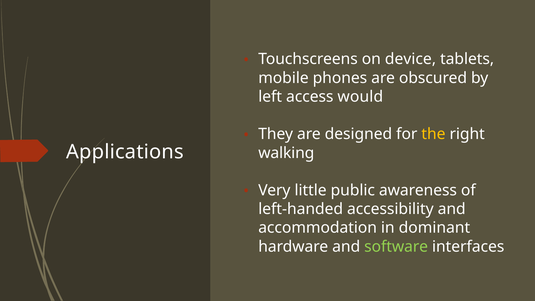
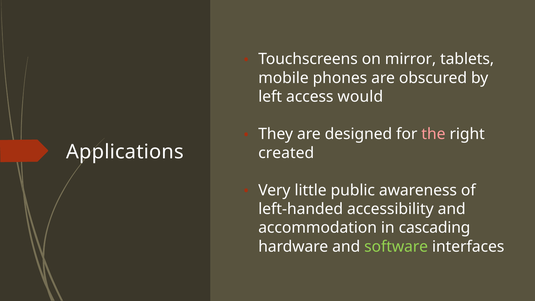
device: device -> mirror (411, 59)
the colour: yellow -> pink (433, 134)
walking: walking -> created (286, 153)
dominant: dominant -> cascading (435, 228)
